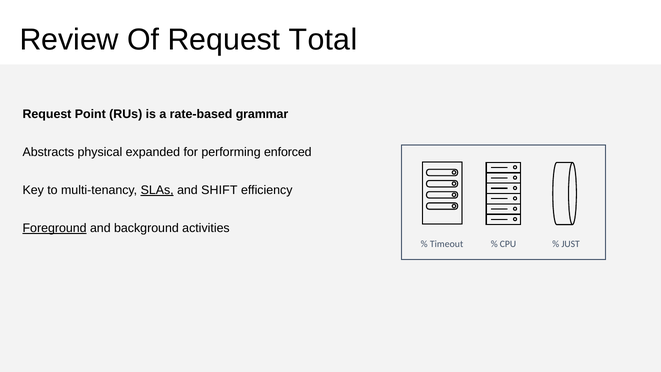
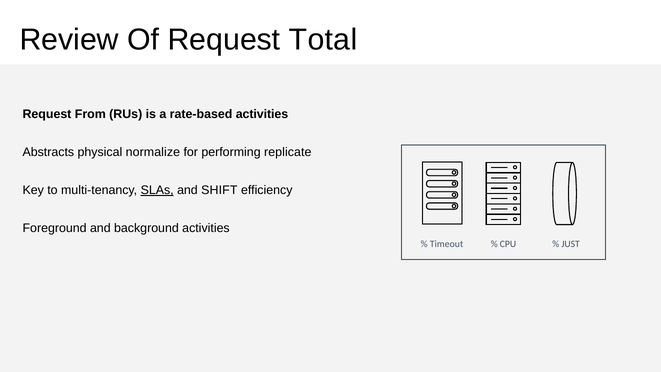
Point: Point -> From (90, 114)
rate-based grammar: grammar -> activities (262, 114)
expanded: expanded -> normalize (153, 152)
enforced: enforced -> replicate (288, 152)
Foreground underline: present -> none (55, 228)
